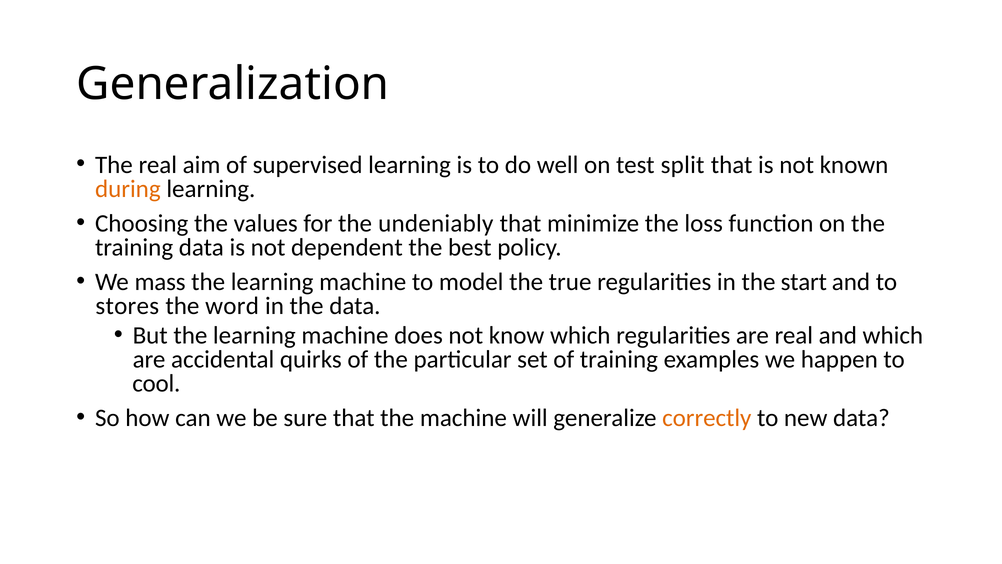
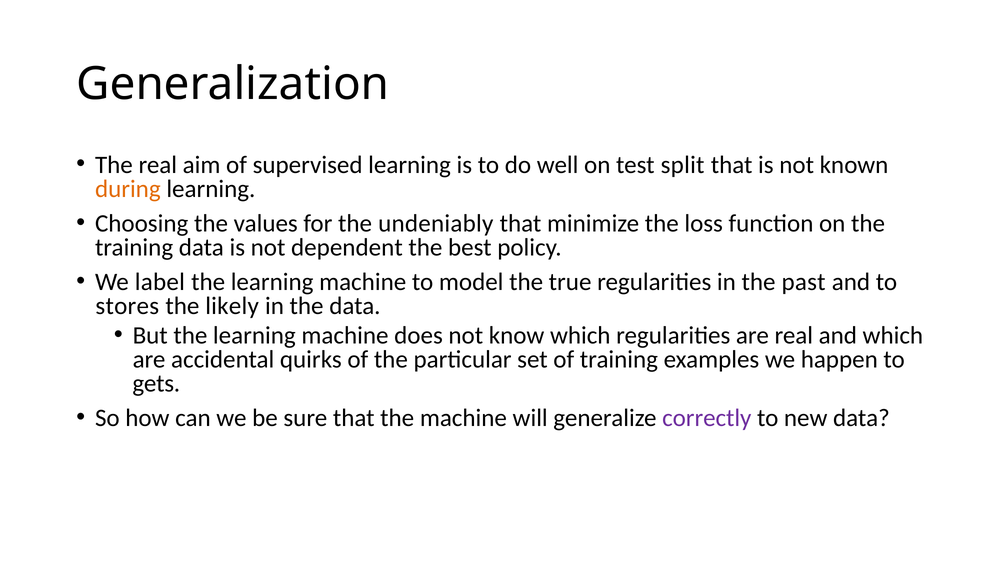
mass: mass -> label (160, 282)
start: start -> past (804, 282)
word: word -> likely (232, 306)
cool: cool -> gets (156, 383)
correctly colour: orange -> purple (707, 418)
